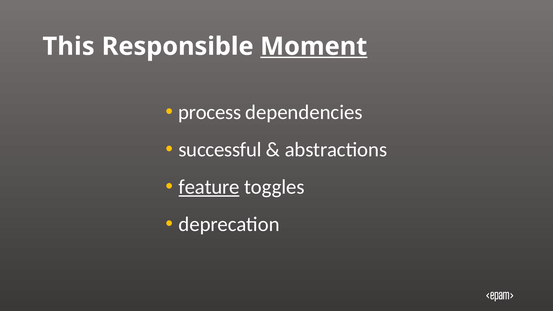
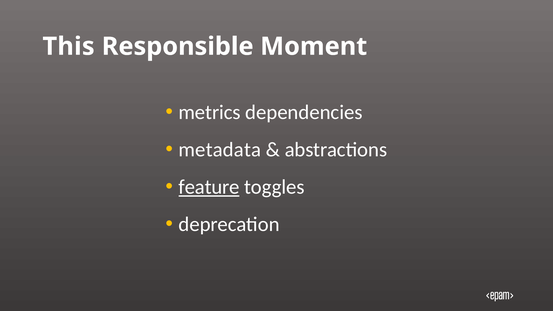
Moment underline: present -> none (314, 46)
process: process -> metrics (210, 112)
successful: successful -> metadata (220, 150)
